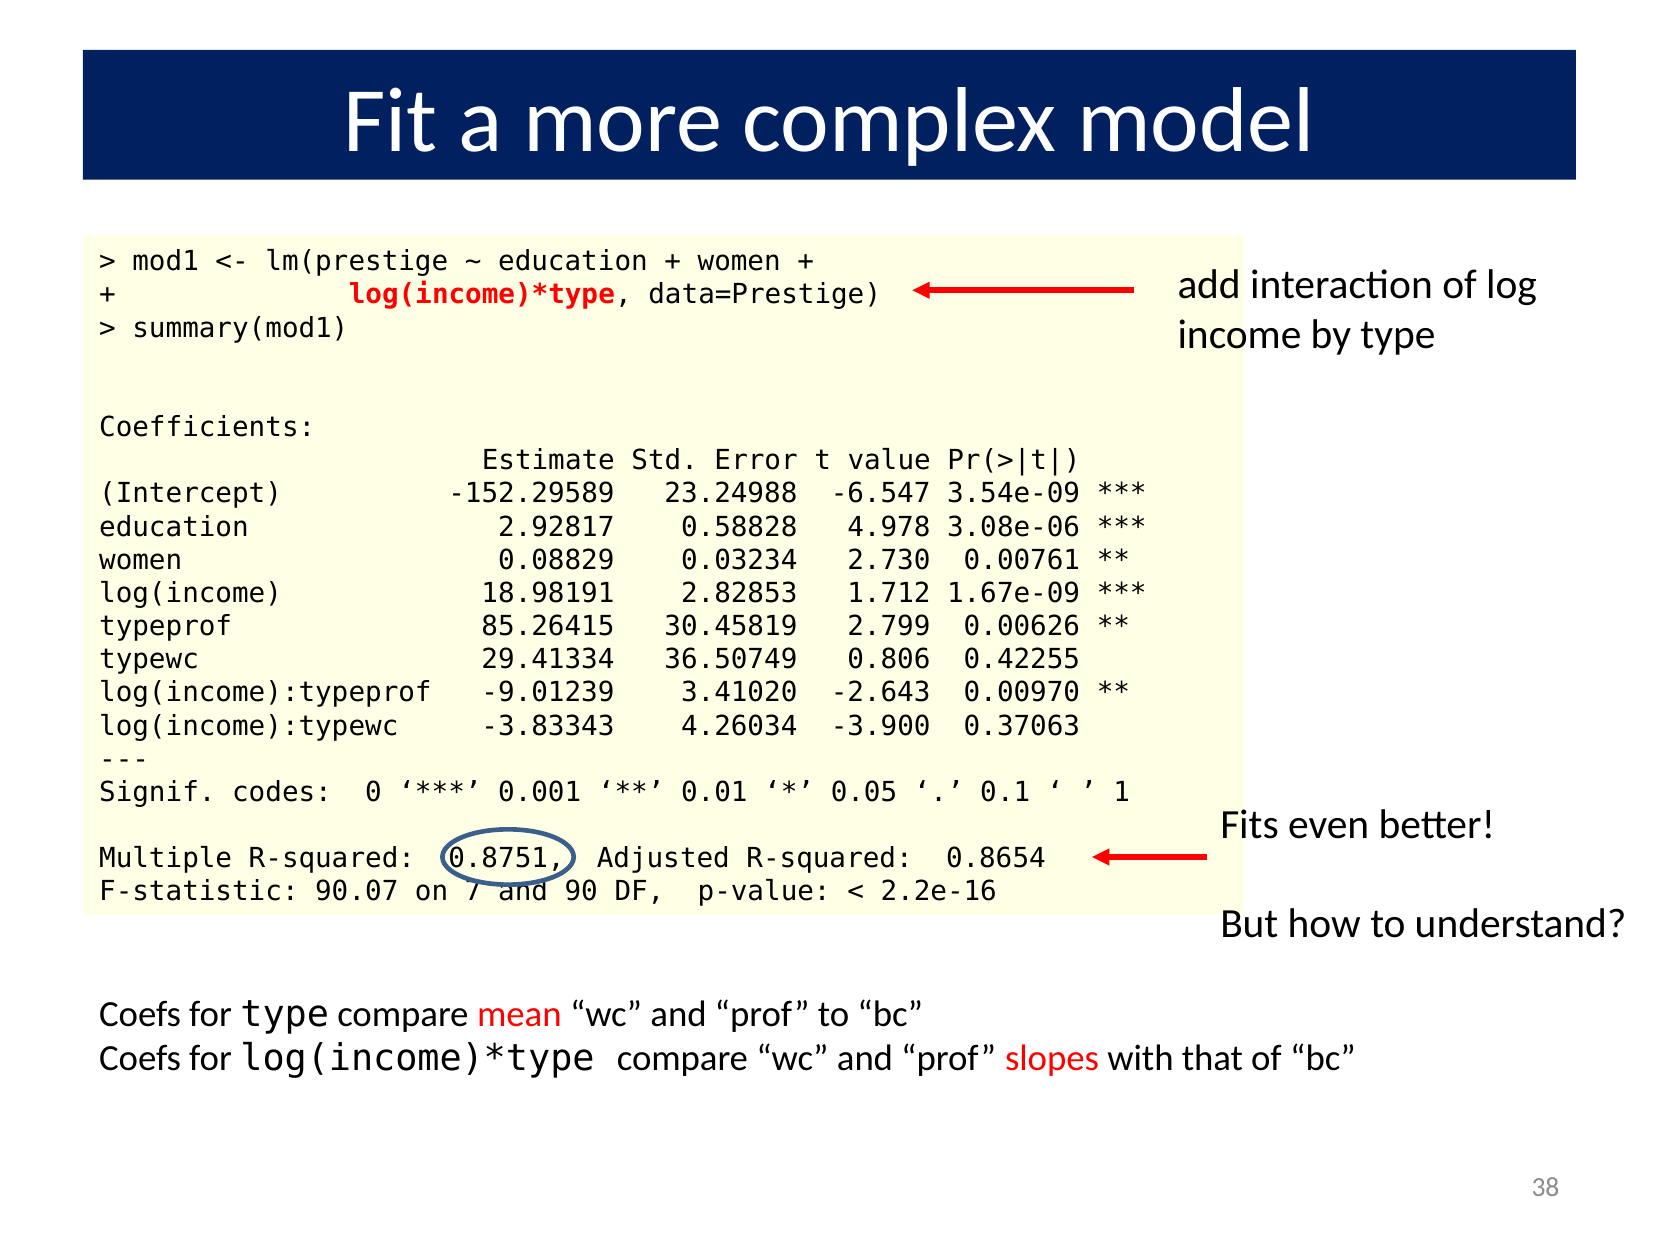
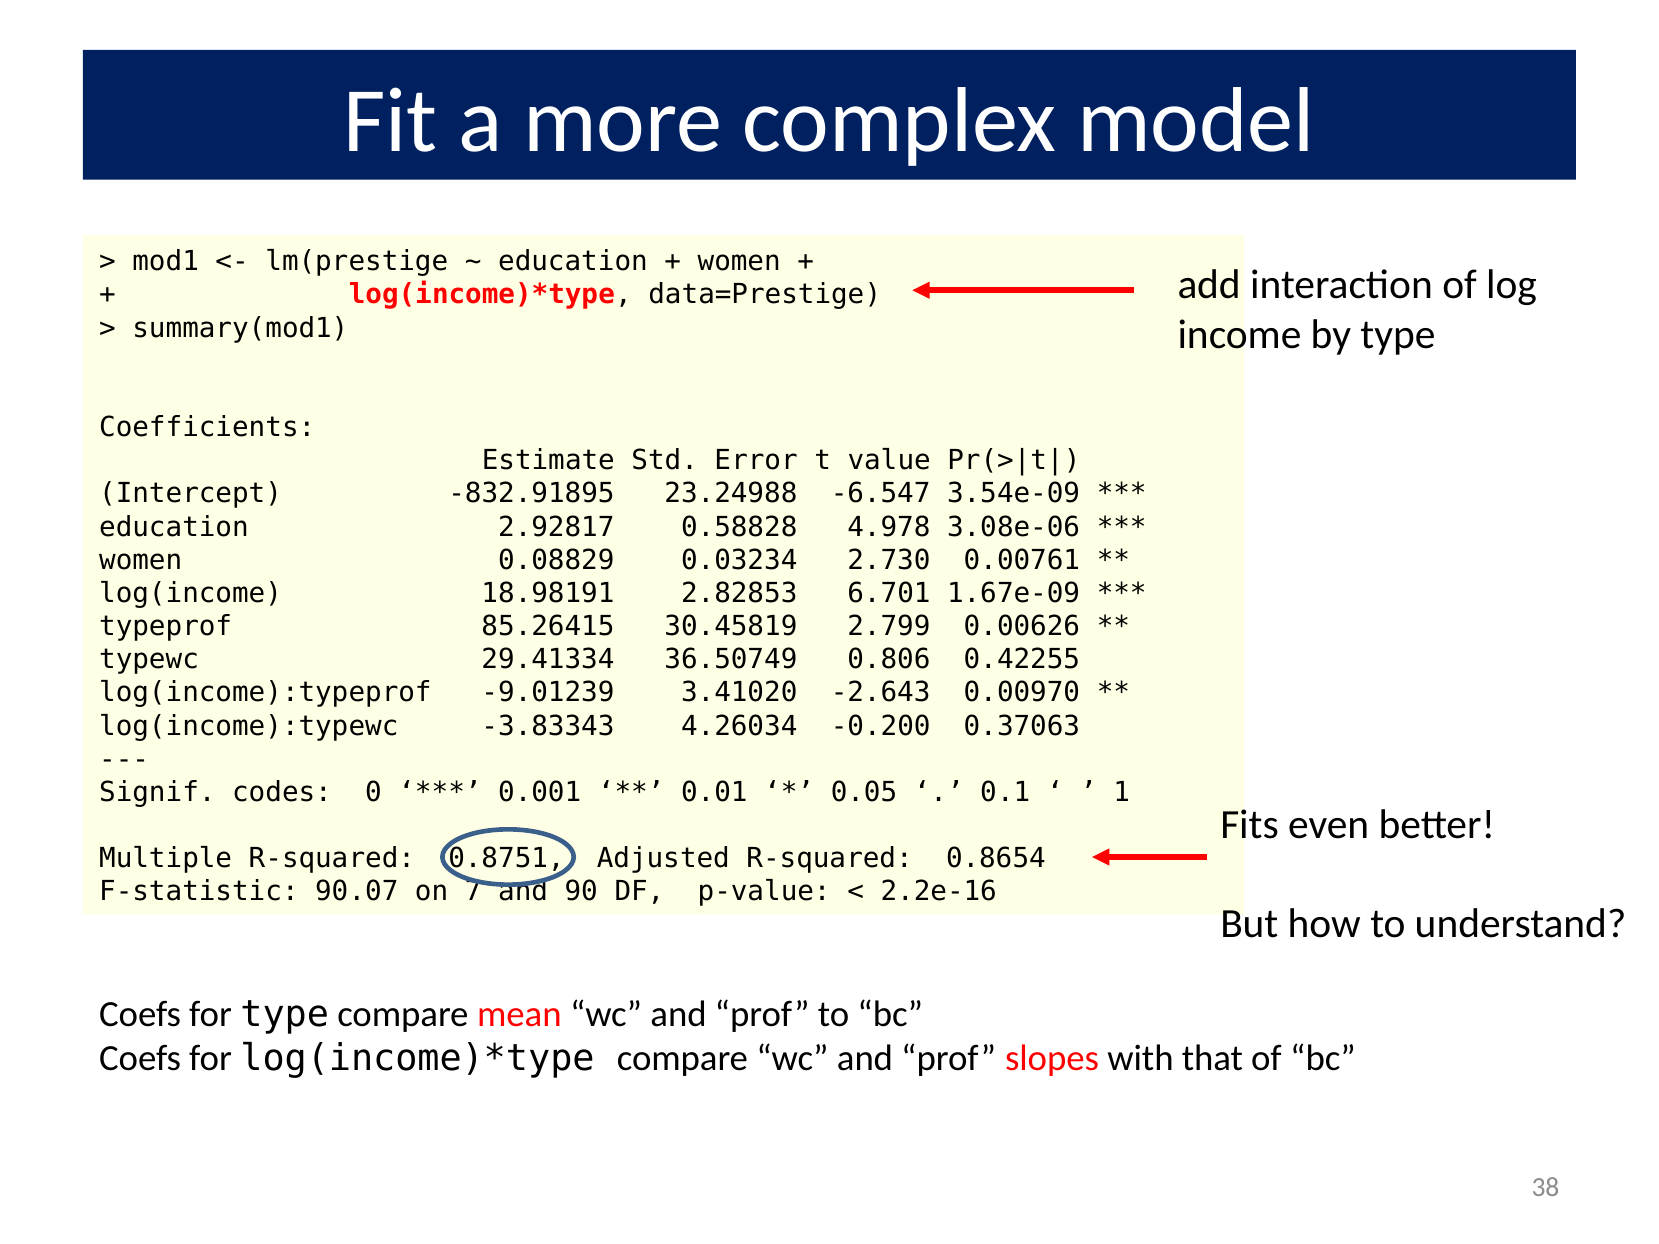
-152.29589: -152.29589 -> -832.91895 (531, 494)
1.712: 1.712 -> 6.701 (889, 593)
-3.900: -3.900 -> -0.200 (881, 726)
